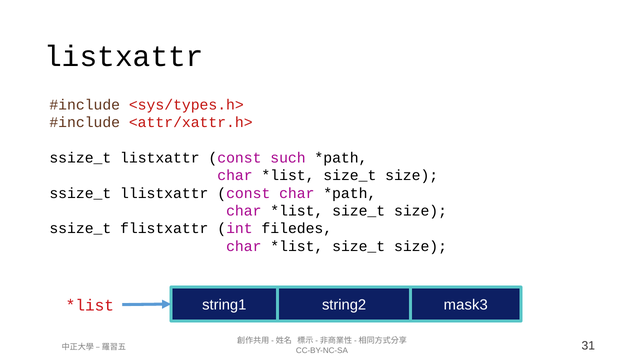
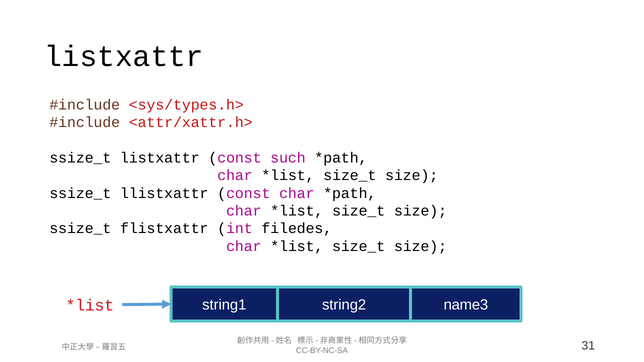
mask3: mask3 -> name3 (466, 305)
